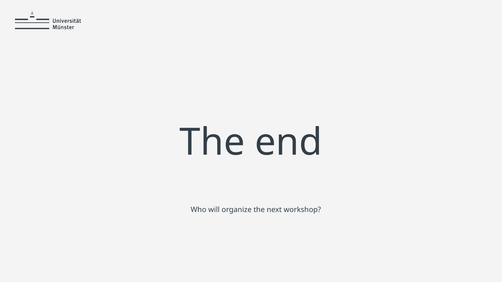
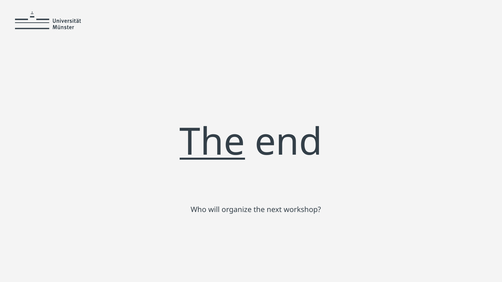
The underline: none -> present (212, 143)
